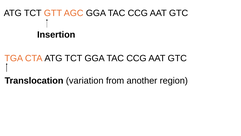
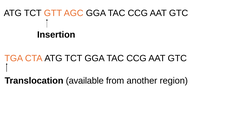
variation: variation -> available (85, 81)
